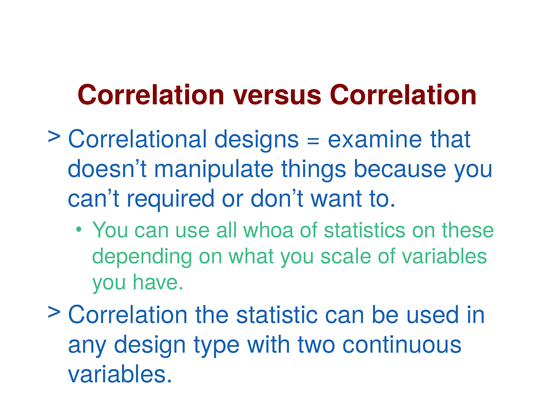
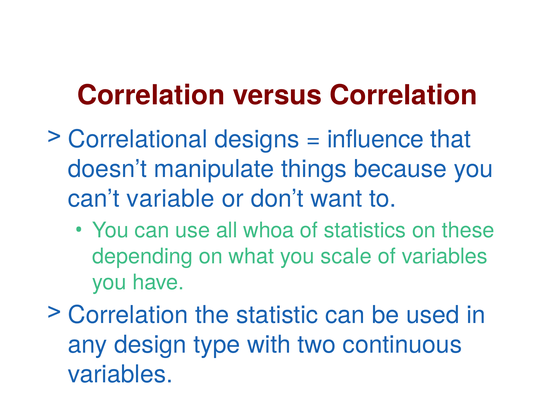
examine: examine -> influence (375, 140)
required: required -> variable (171, 199)
